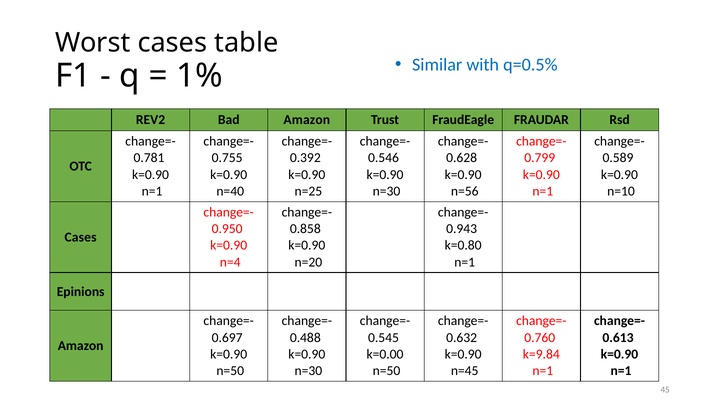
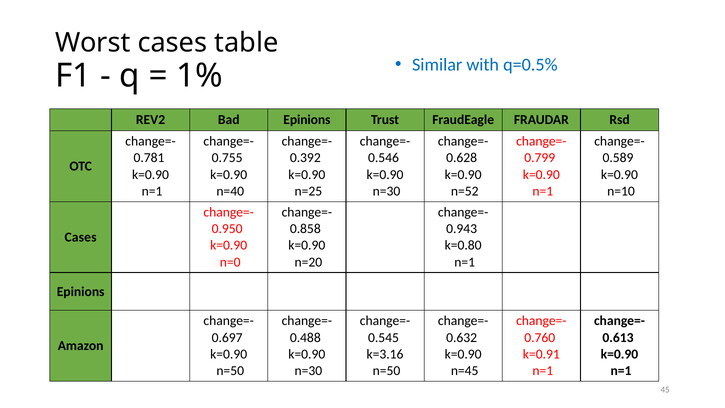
Bad Amazon: Amazon -> Epinions (307, 120)
n=56: n=56 -> n=52 (465, 191)
n=4: n=4 -> n=0 (230, 262)
k=0.00: k=0.00 -> k=3.16 (385, 354)
k=9.84: k=9.84 -> k=0.91 (541, 354)
